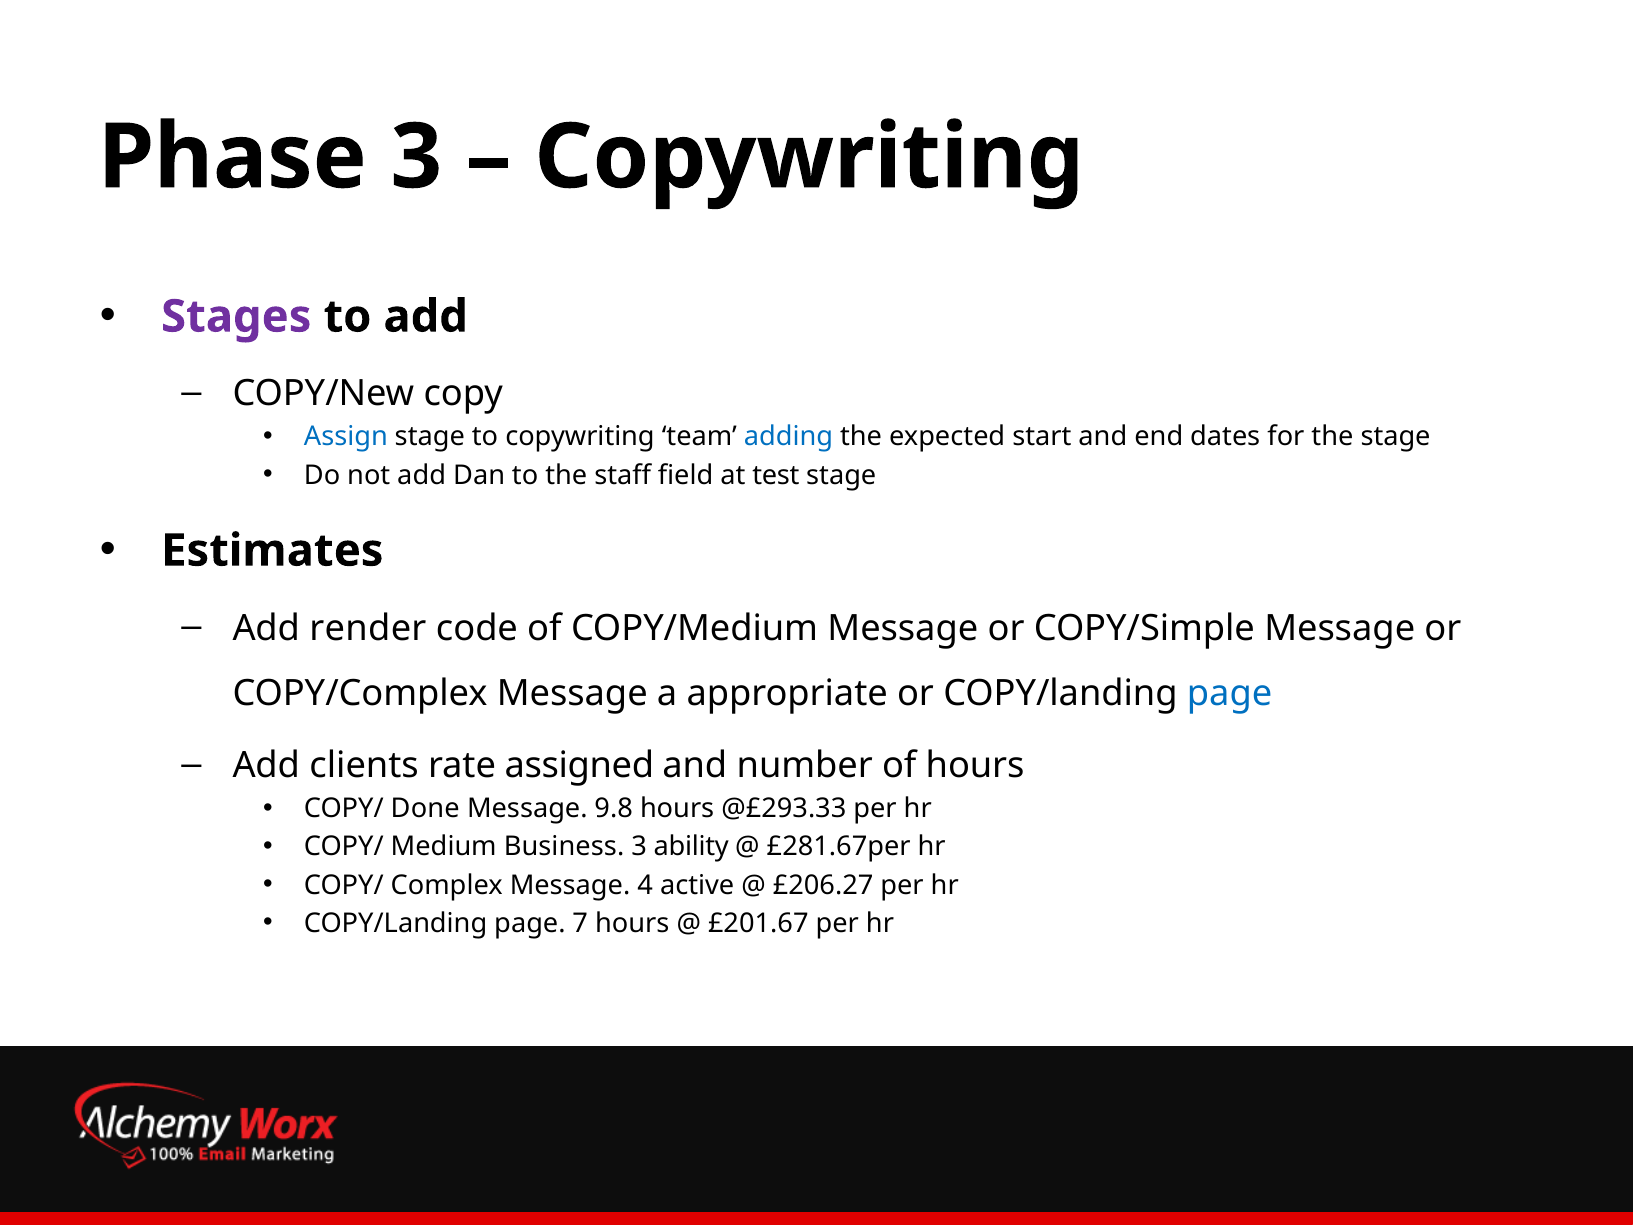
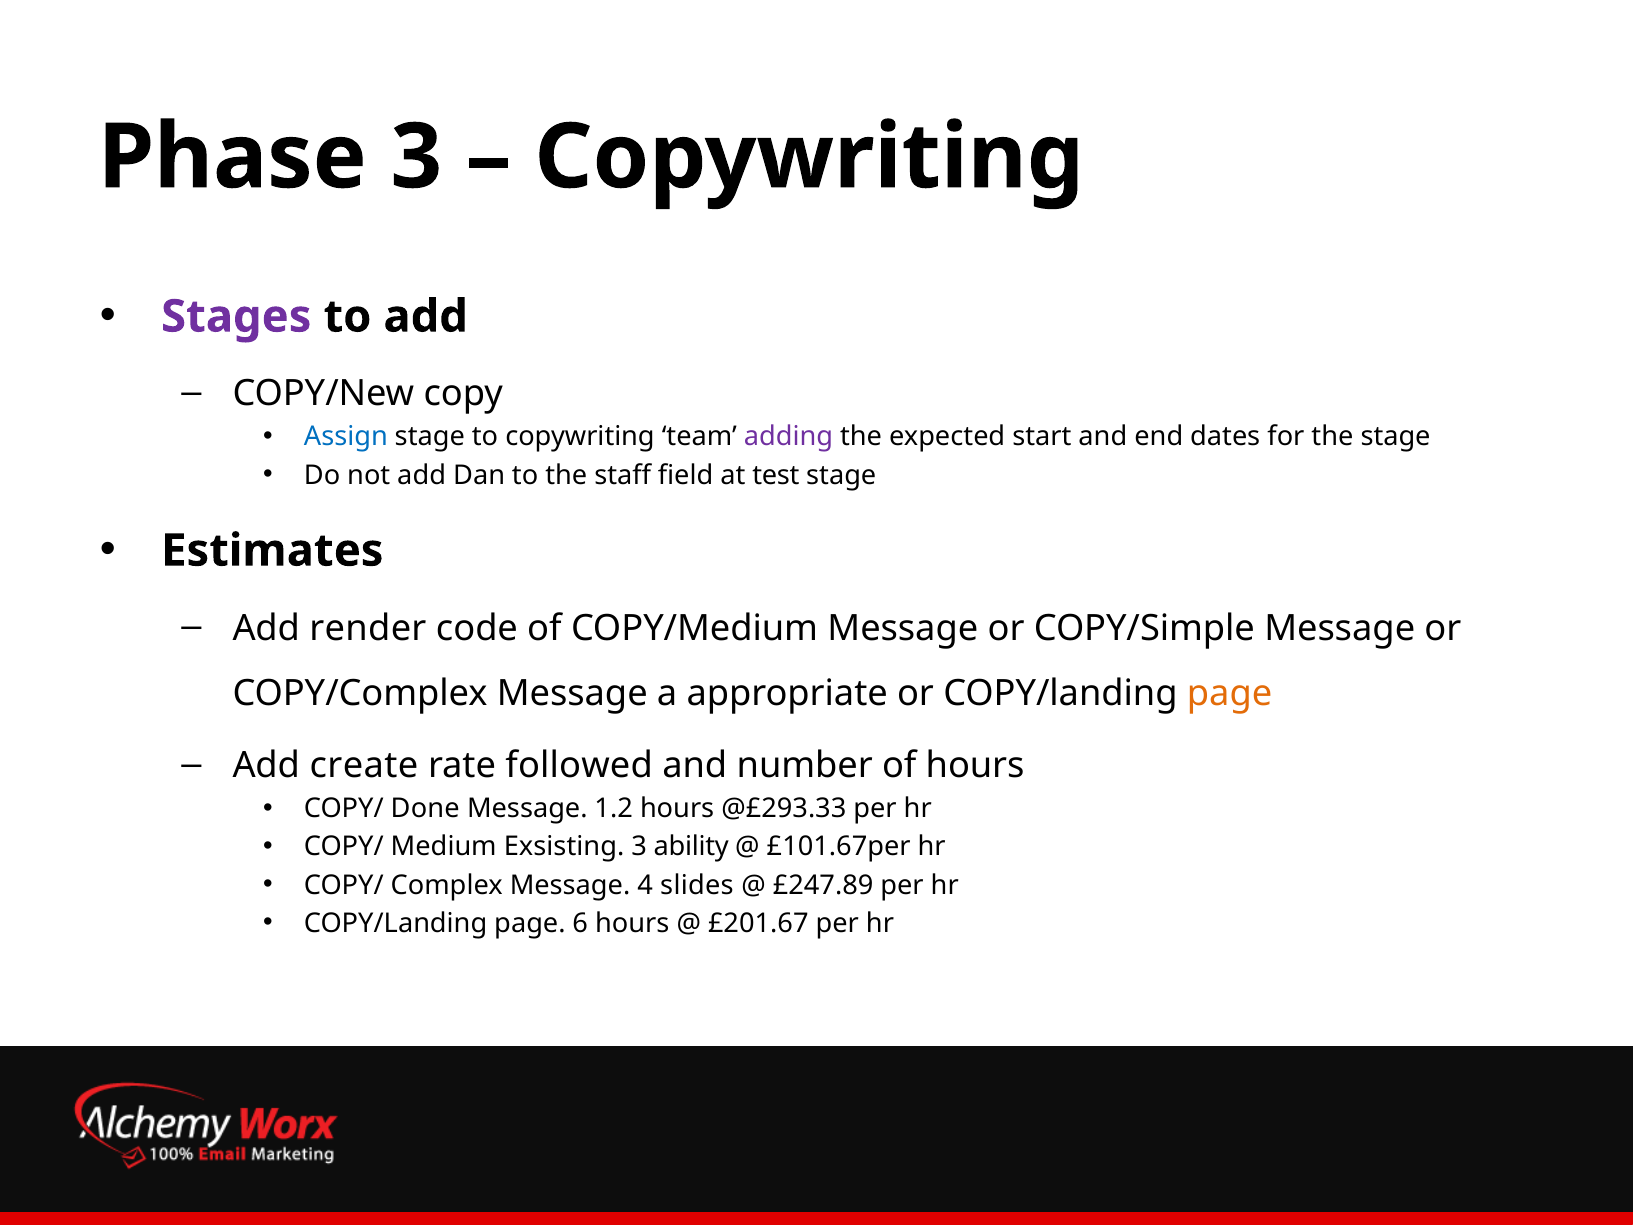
adding colour: blue -> purple (789, 437)
page colour: blue -> orange (1230, 693)
clients: clients -> create (364, 766)
assigned: assigned -> followed (579, 766)
9.8: 9.8 -> 1.2 (614, 809)
Business: Business -> Exsisting (564, 847)
£281.67per: £281.67per -> £101.67per (839, 847)
active: active -> slides (697, 885)
£206.27: £206.27 -> £247.89 (823, 885)
7: 7 -> 6 (580, 923)
